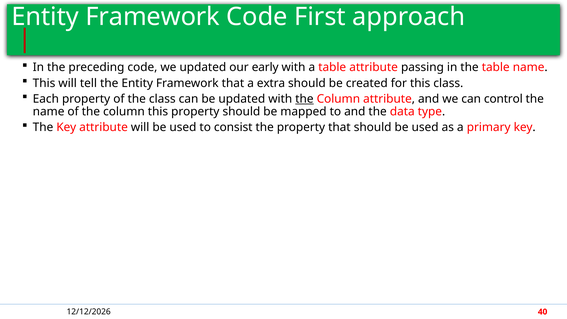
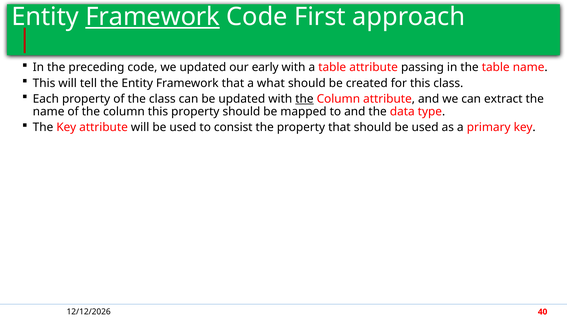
Framework underline: none -> present (153, 17)
extra: extra -> what (271, 83)
control: control -> extract (503, 99)
